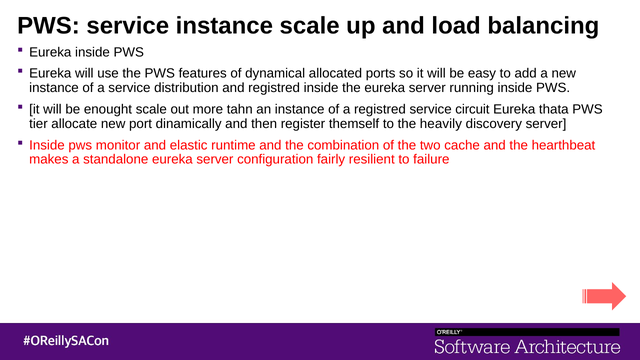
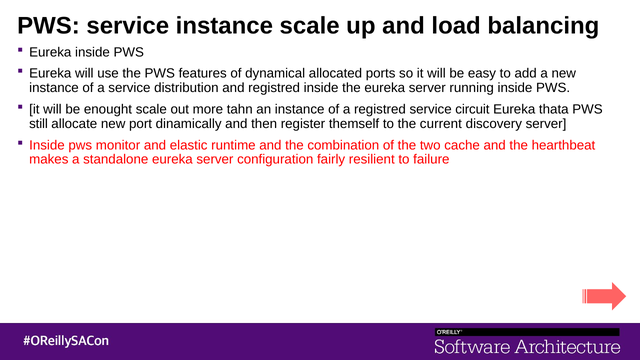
tier: tier -> still (39, 124)
heavily: heavily -> current (441, 124)
